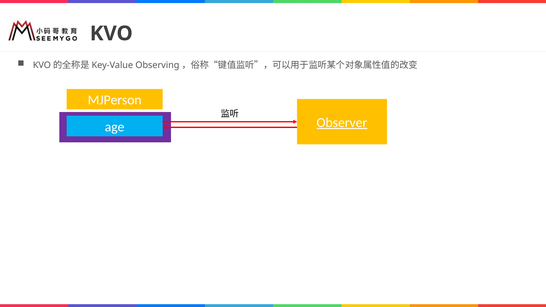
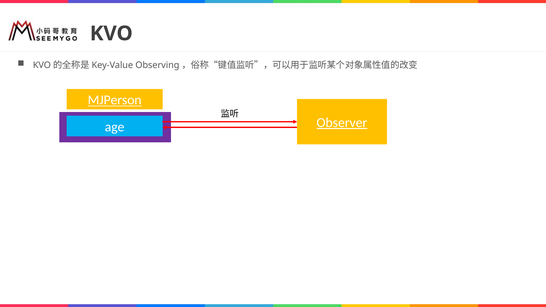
MJPerson underline: none -> present (115, 100)
